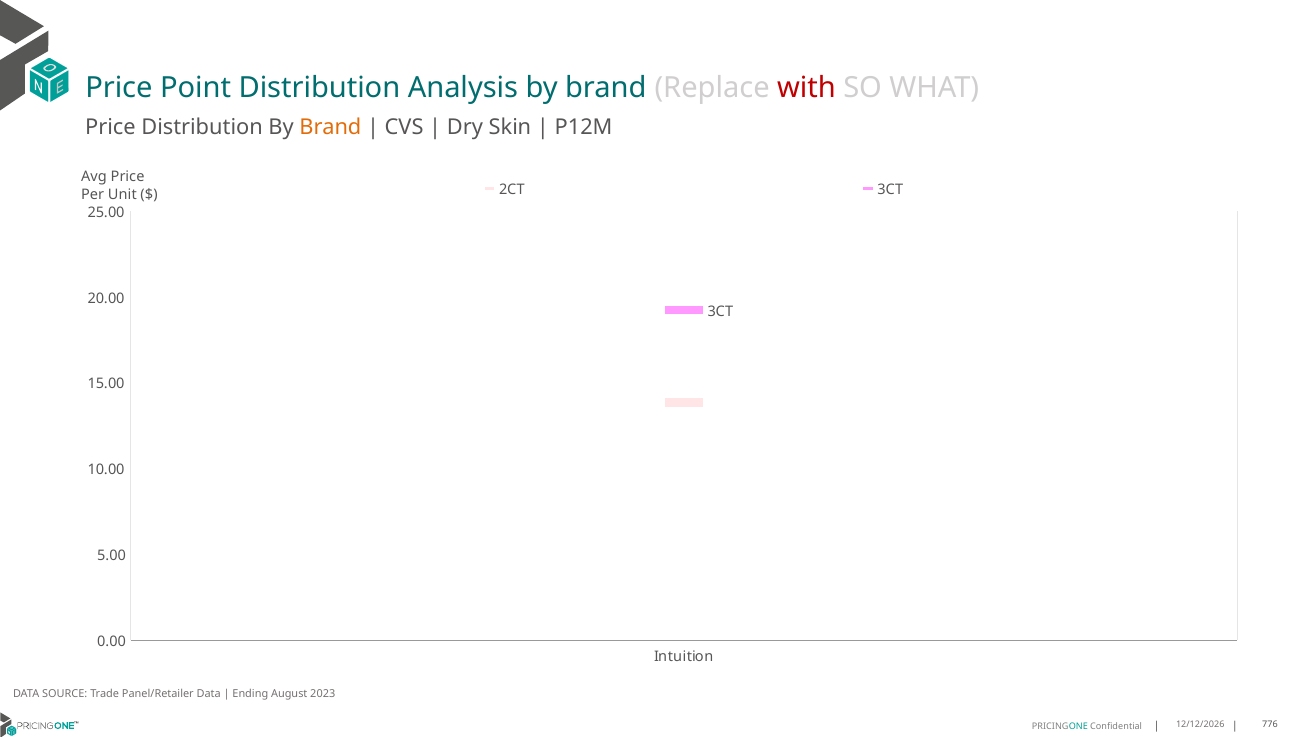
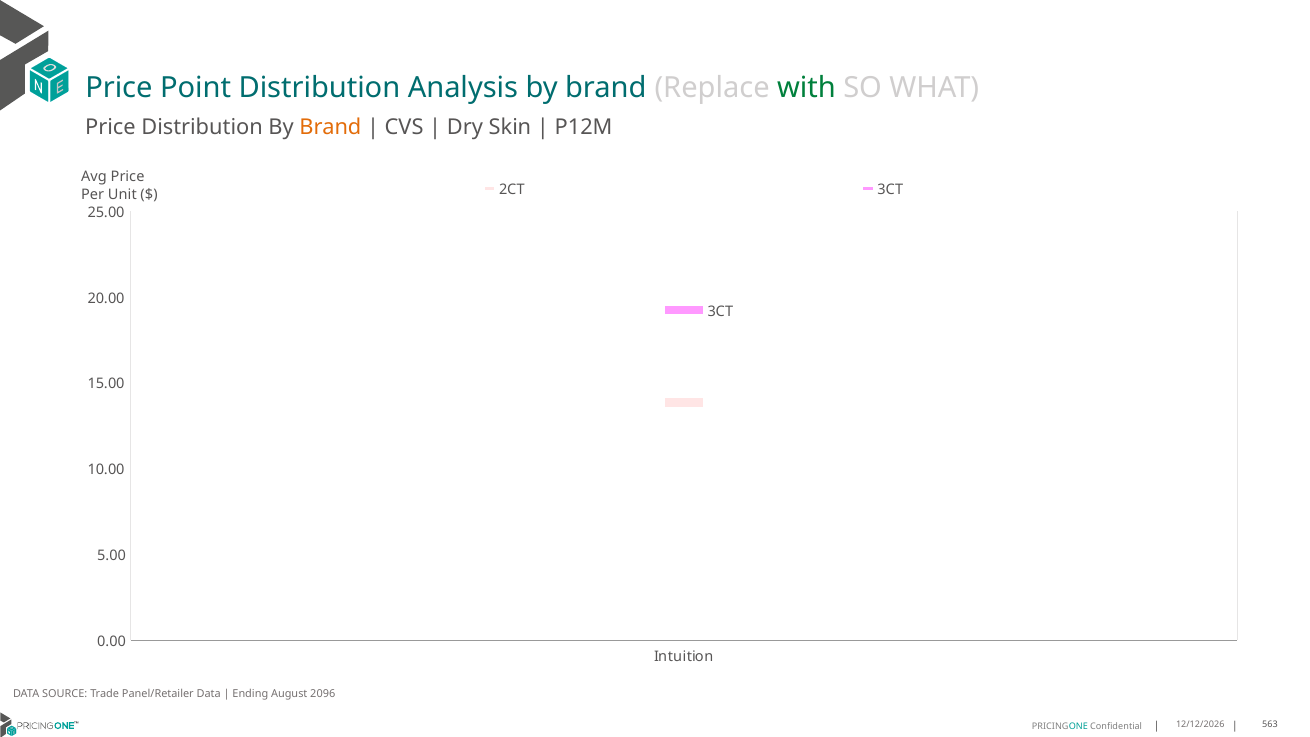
with colour: red -> green (806, 88)
2023: 2023 -> 2096 (323, 694)
776: 776 -> 563 (1270, 725)
